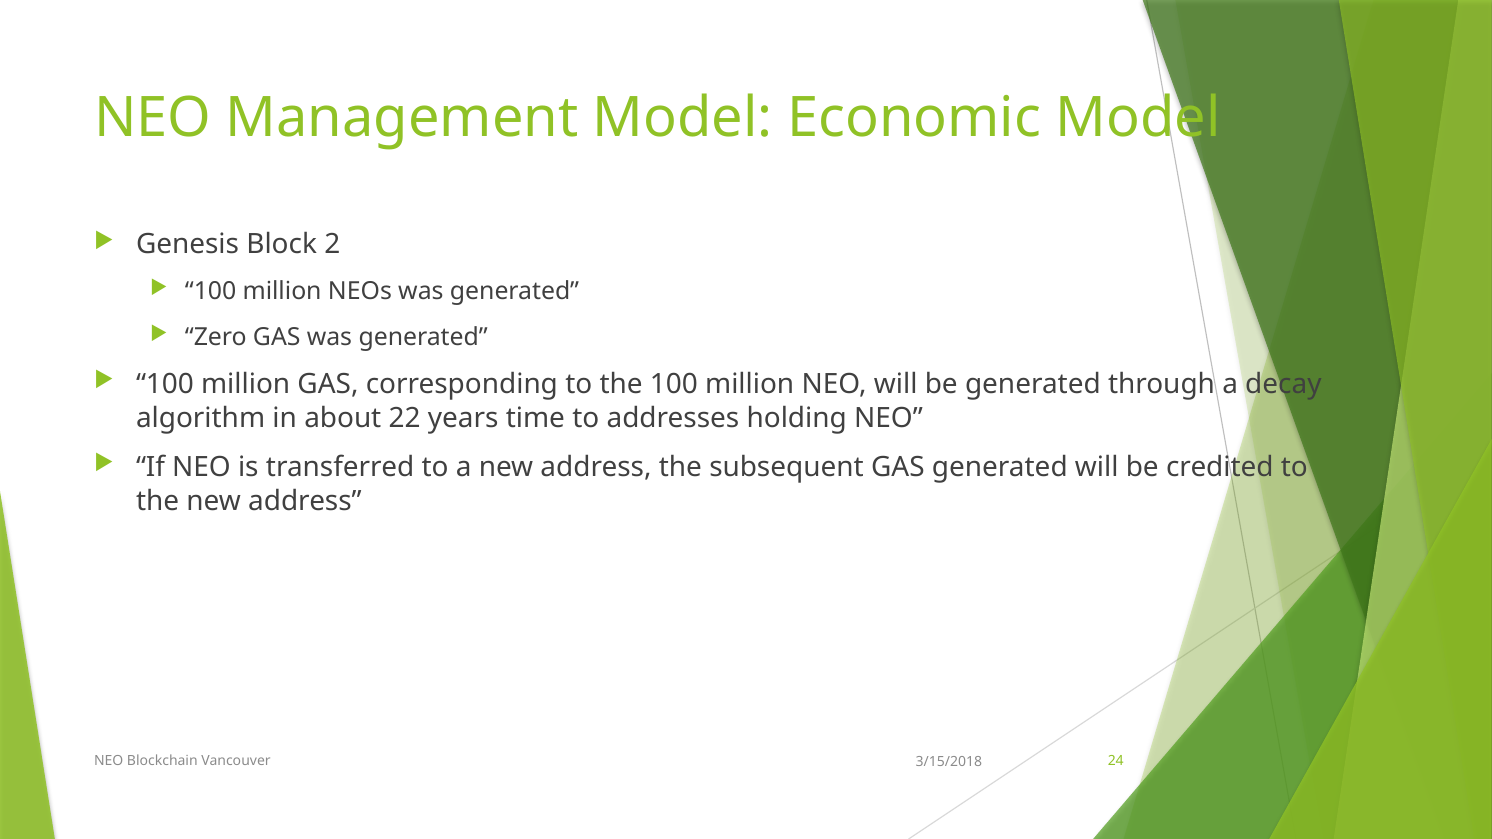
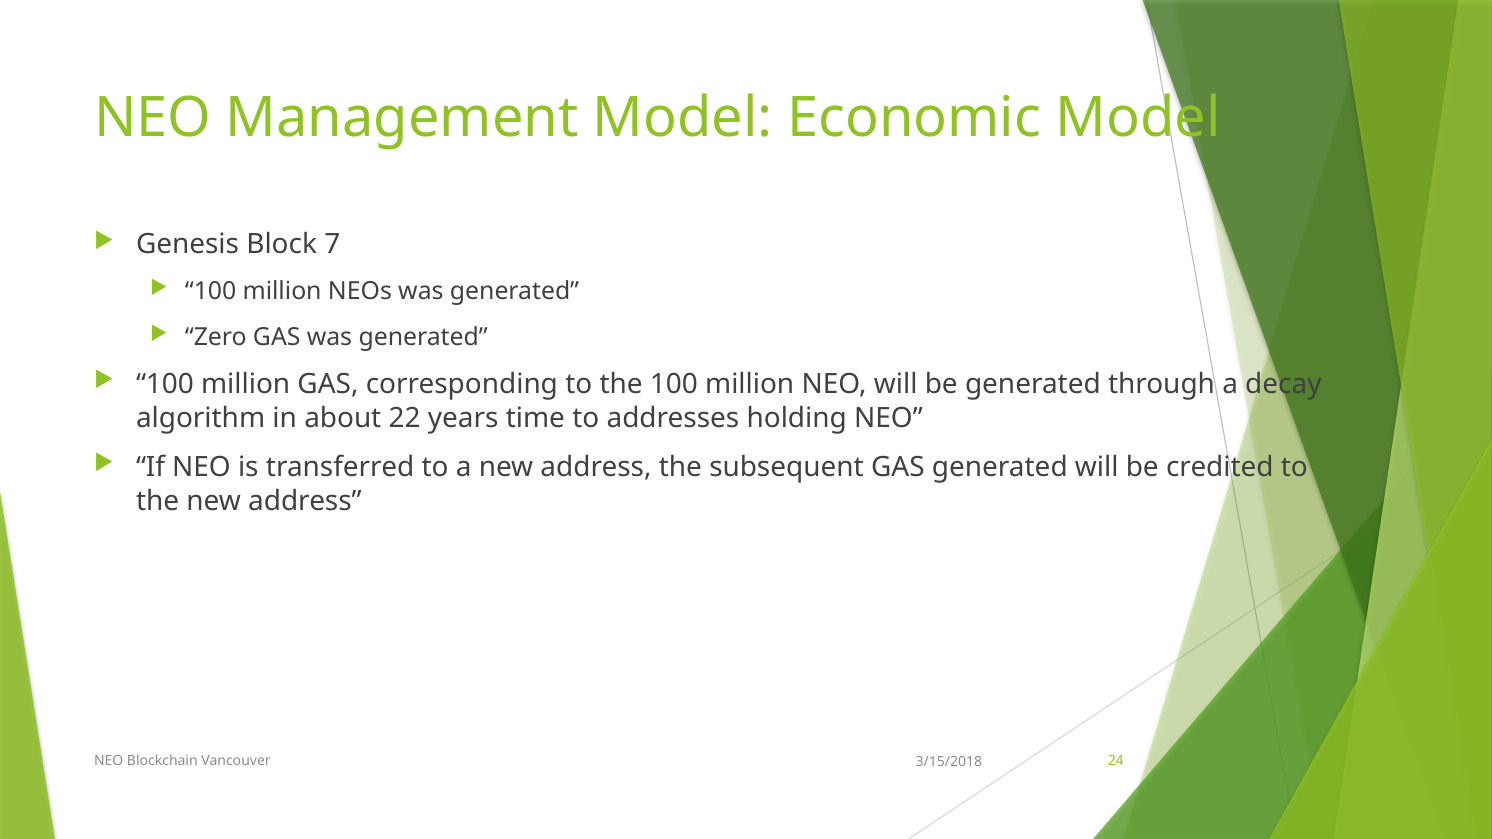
2: 2 -> 7 (332, 245)
